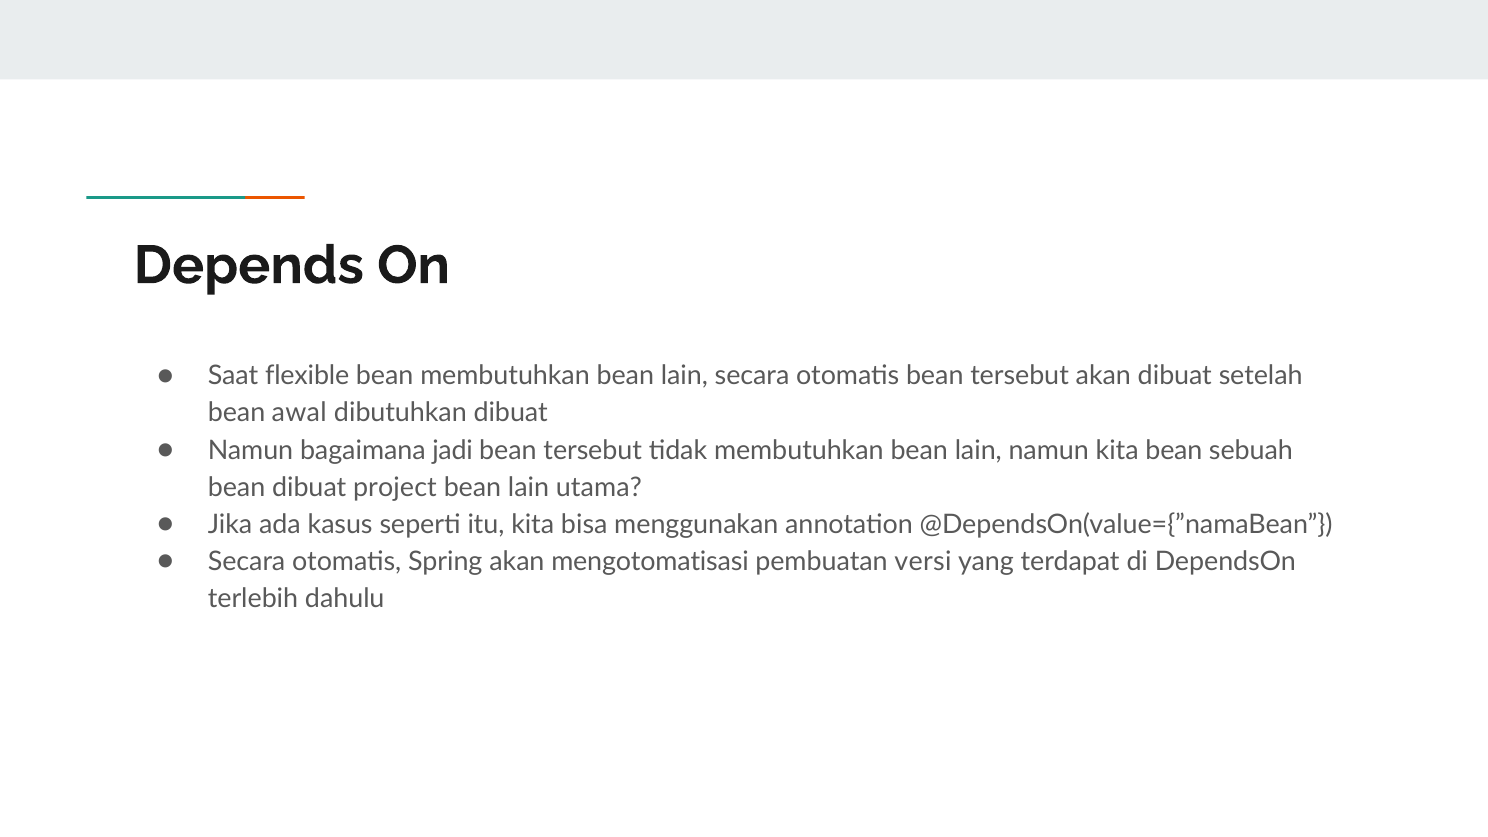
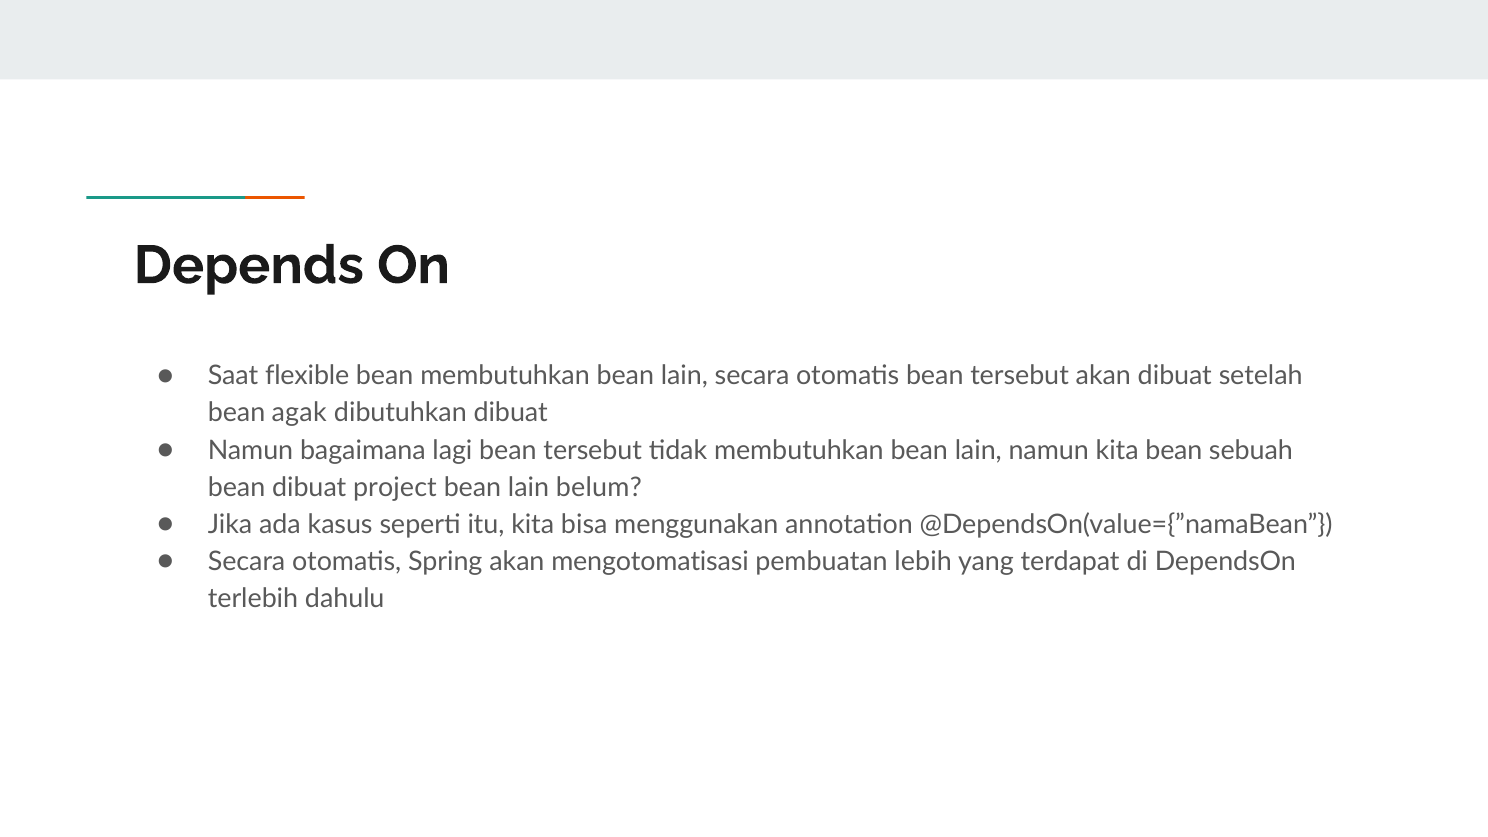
awal: awal -> agak (299, 413)
jadi: jadi -> lagi (452, 450)
utama: utama -> belum (599, 487)
versi: versi -> lebih (923, 561)
